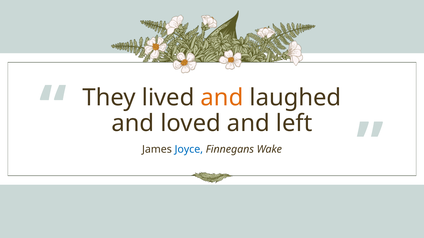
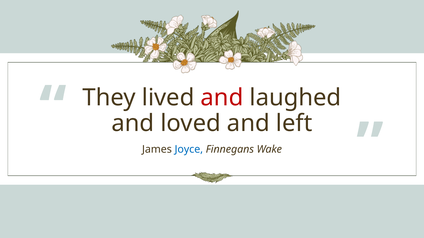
and colour: orange -> red (222, 98)
